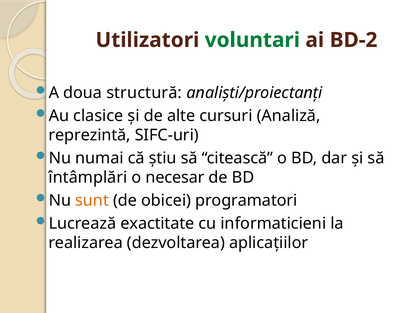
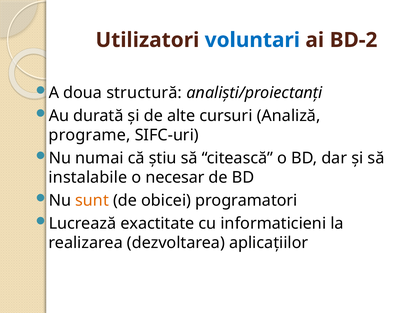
voluntari colour: green -> blue (252, 40)
clasice: clasice -> durată (98, 116)
reprezintă: reprezintă -> programe (90, 135)
întâmplări: întâmplări -> instalabile (88, 177)
